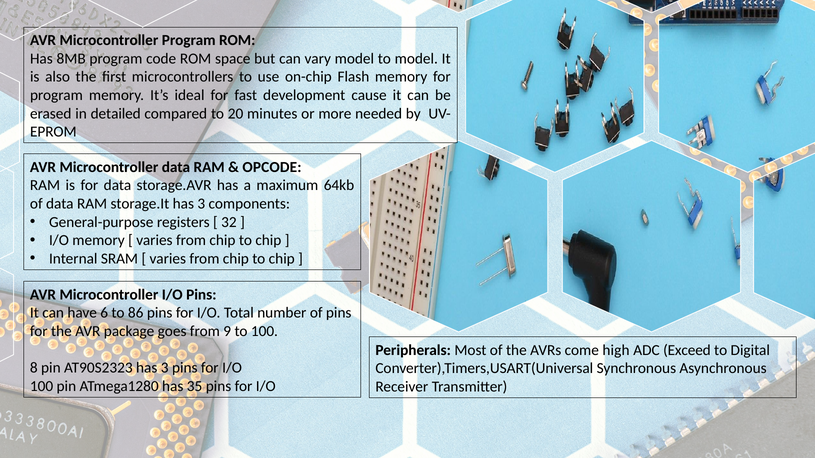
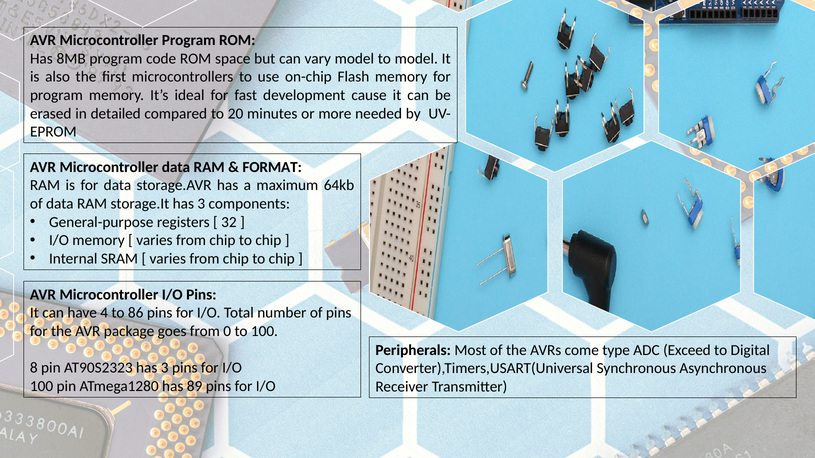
OPCODE: OPCODE -> FORMAT (272, 167)
6: 6 -> 4 (104, 313)
9: 9 -> 0 (227, 332)
high: high -> type (616, 350)
35: 35 -> 89 (195, 387)
